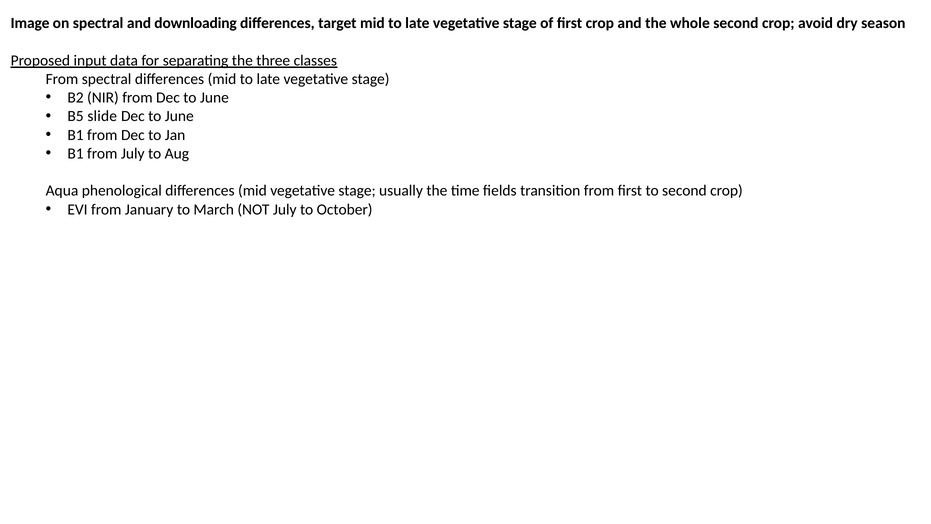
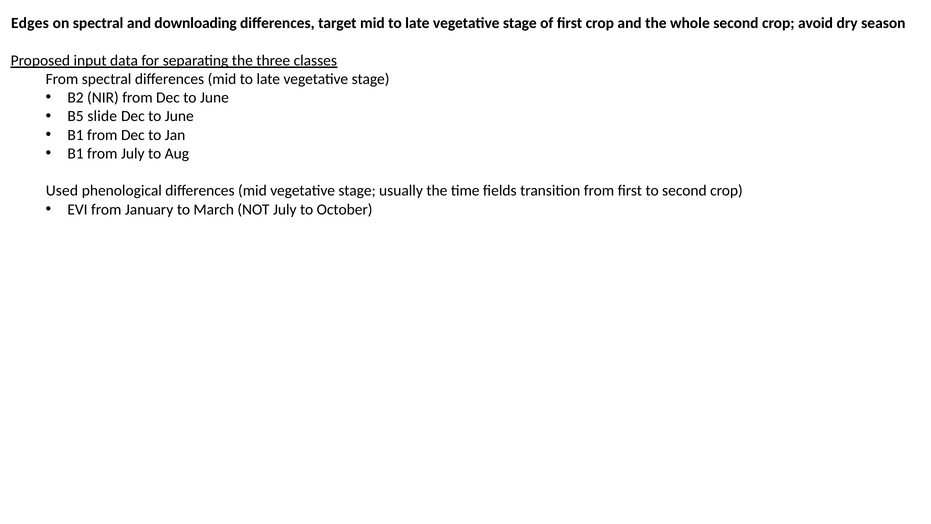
Image: Image -> Edges (30, 23)
Aqua: Aqua -> Used (62, 191)
